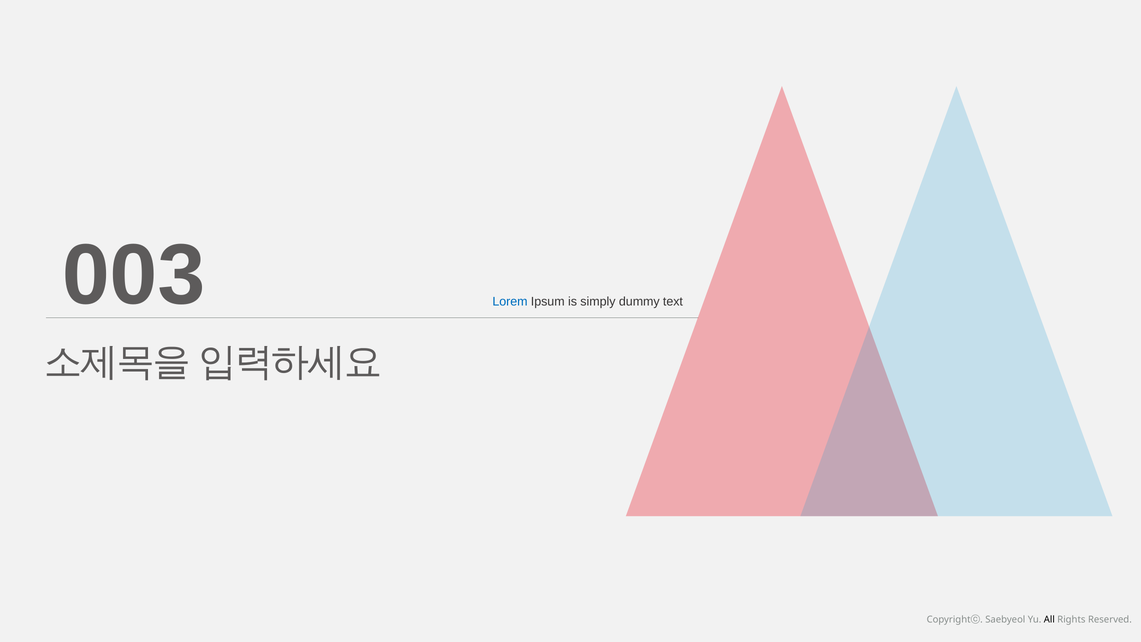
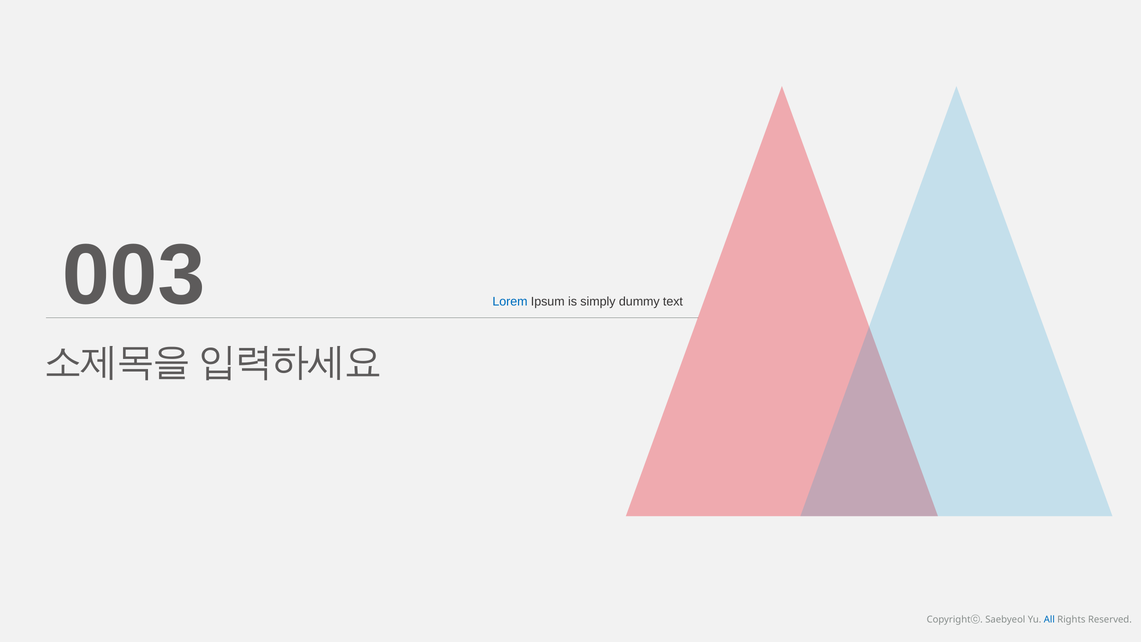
All colour: black -> blue (1049, 619)
